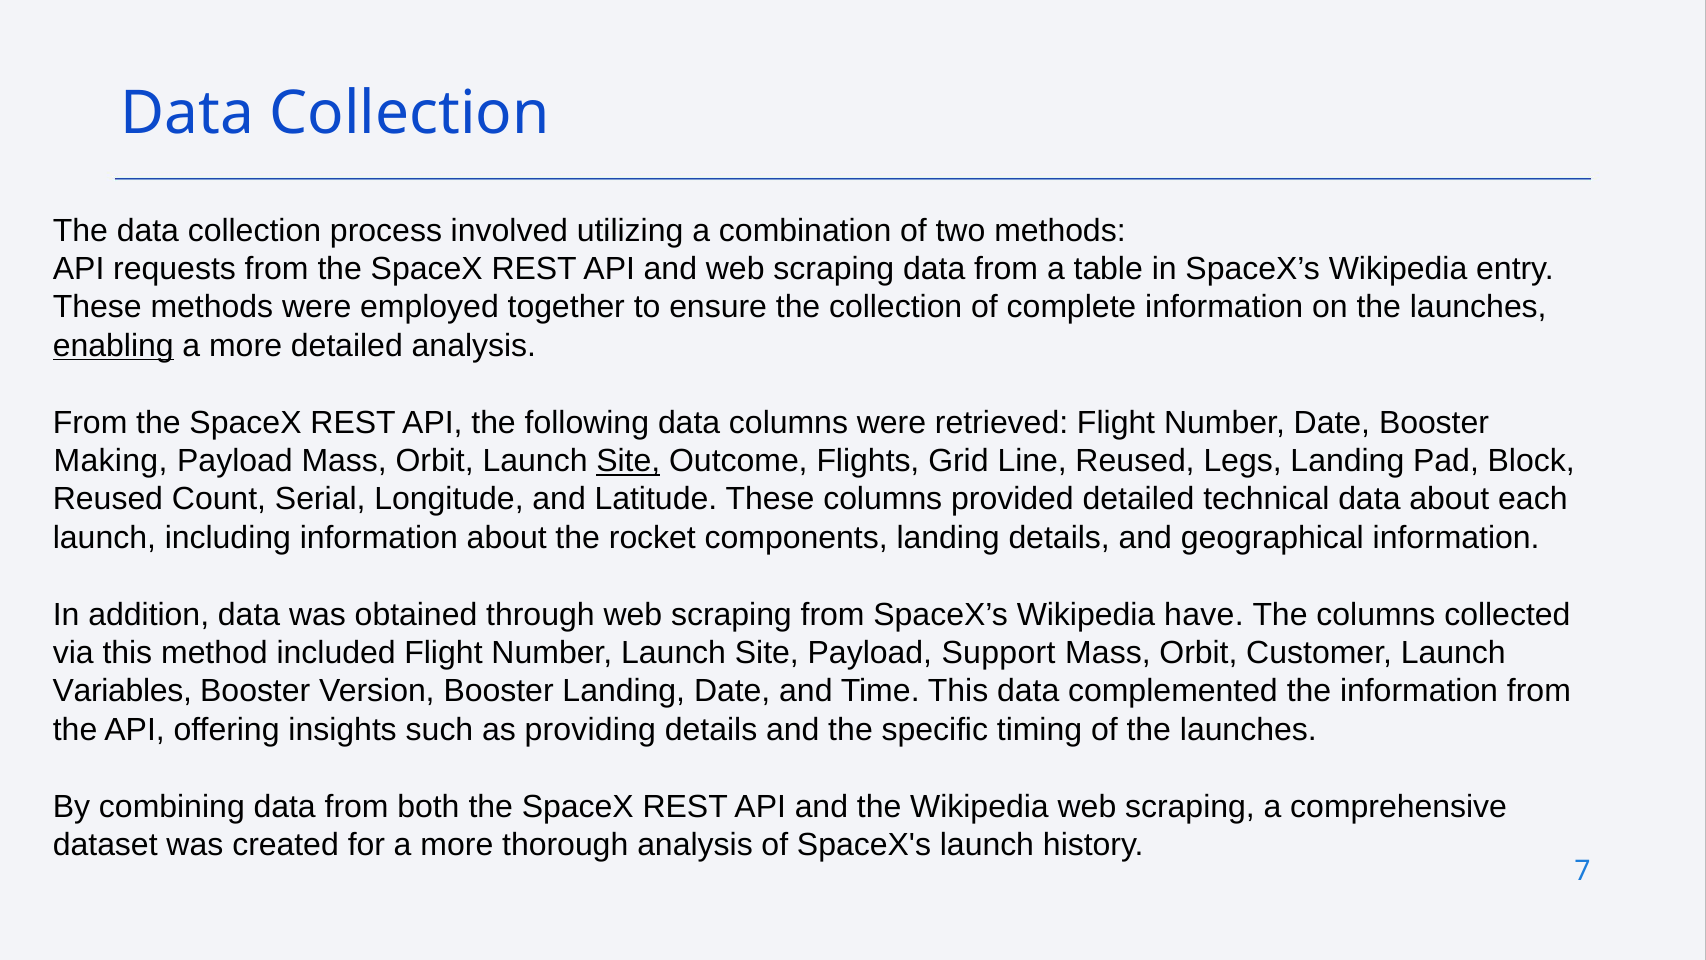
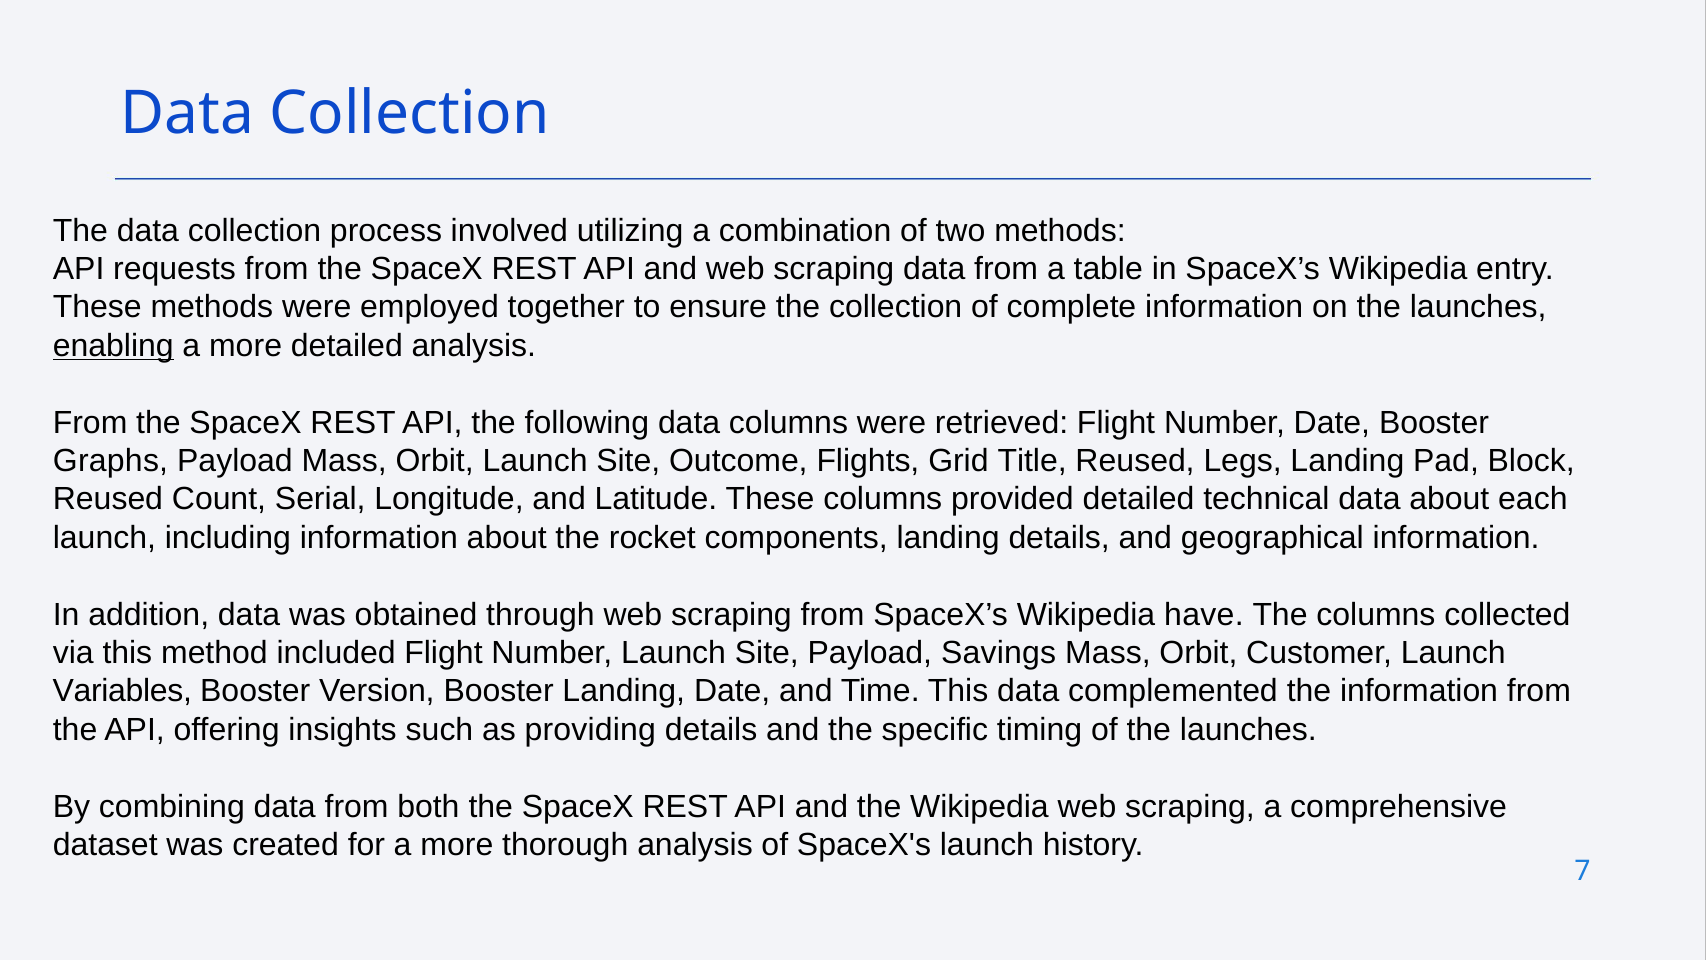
Making: Making -> Graphs (111, 461)
Site underline: present -> none (628, 461)
Line: Line -> Title (1032, 461)
Support: Support -> Savings (999, 653)
